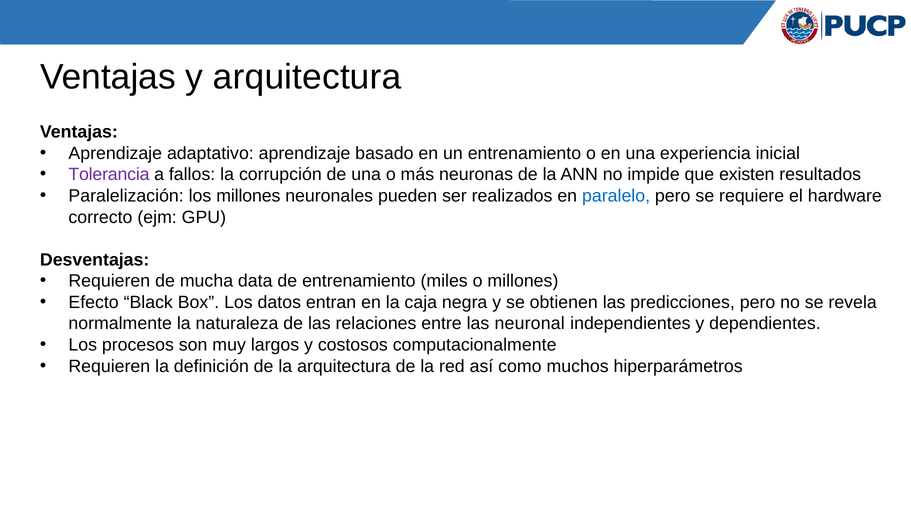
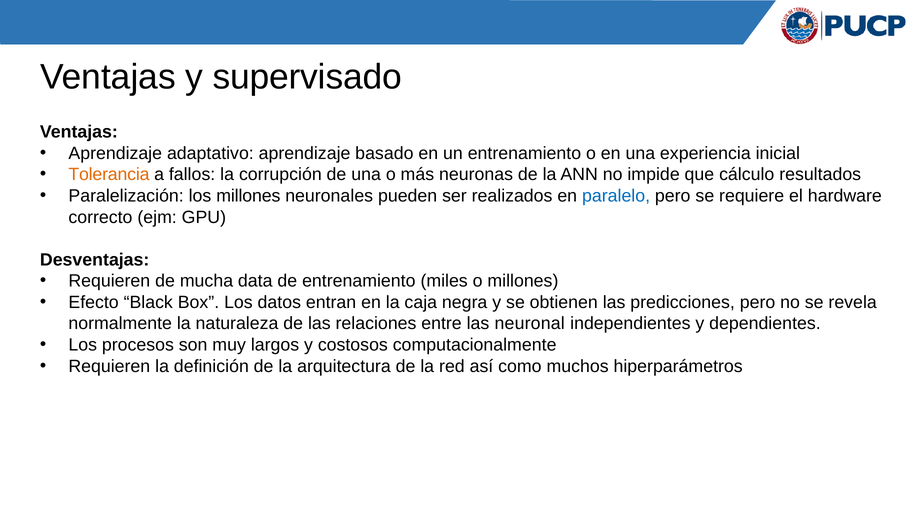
y arquitectura: arquitectura -> supervisado (307, 77)
Tolerancia colour: purple -> orange (109, 174)
existen: existen -> cálculo (747, 174)
